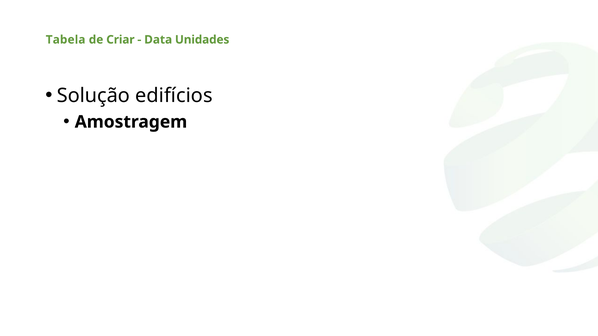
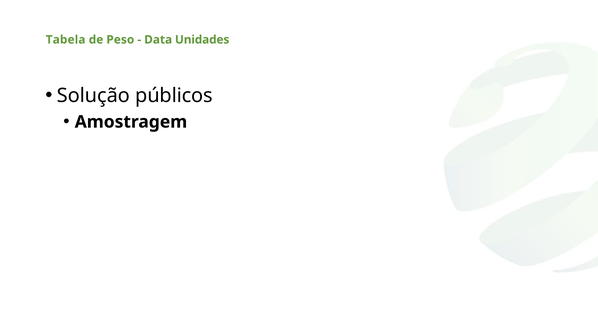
Criar: Criar -> Peso (120, 40)
edifícios: edifícios -> públicos (174, 96)
